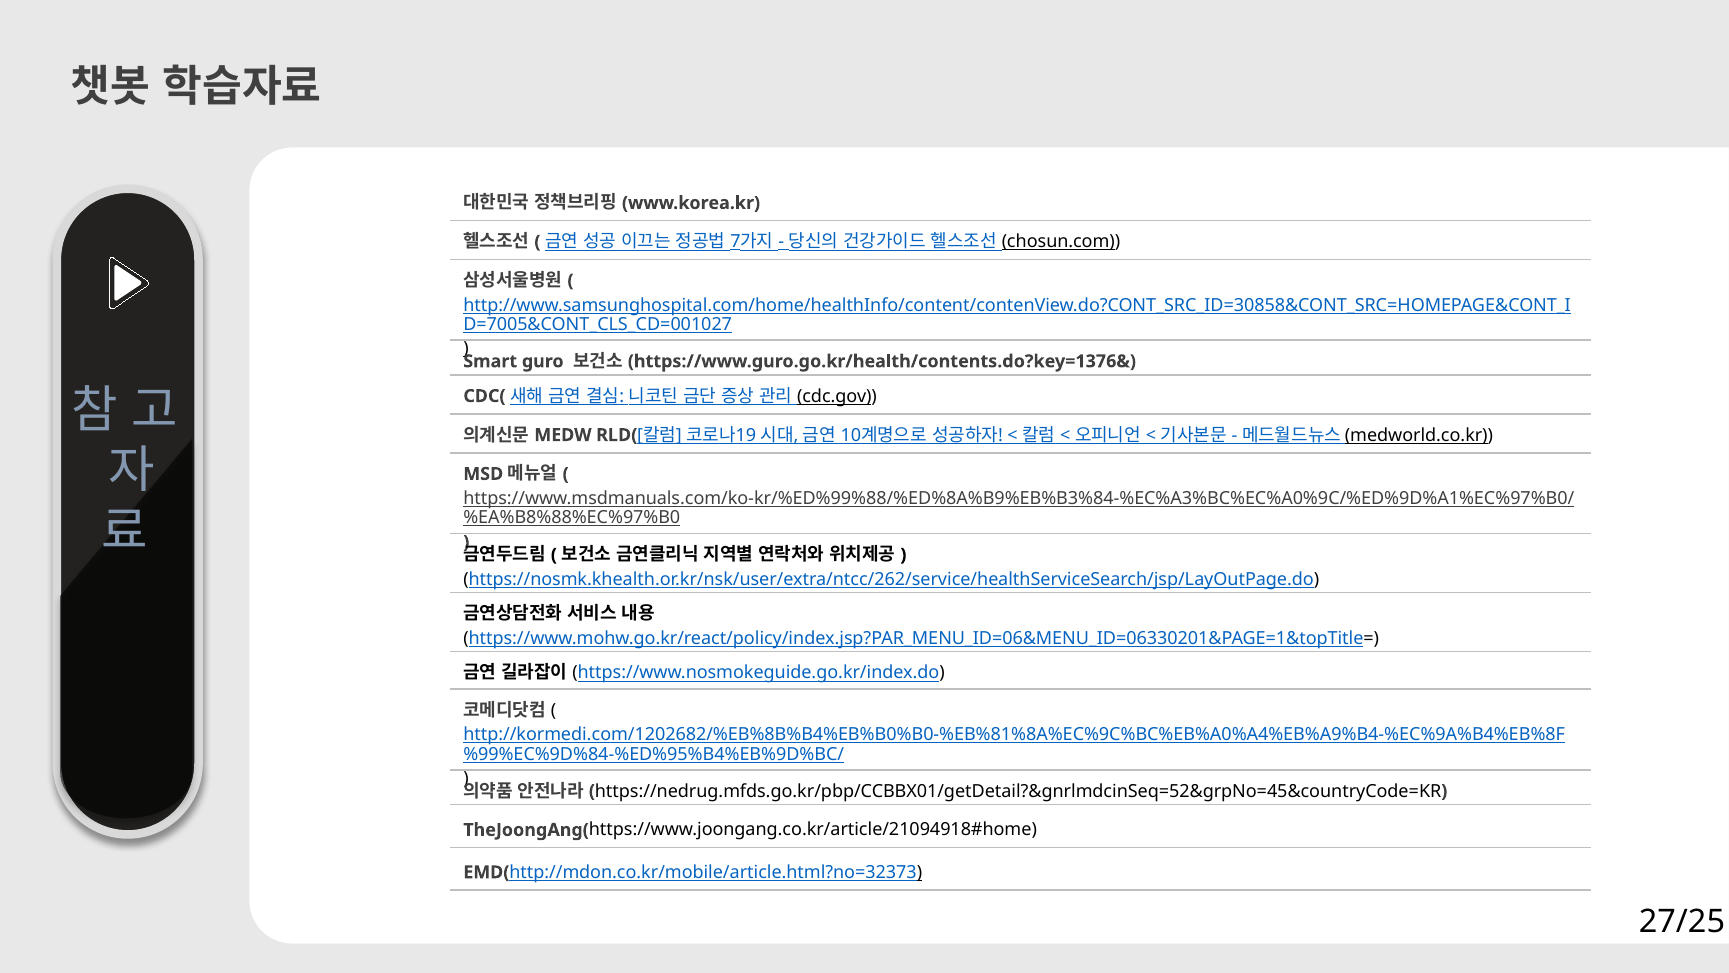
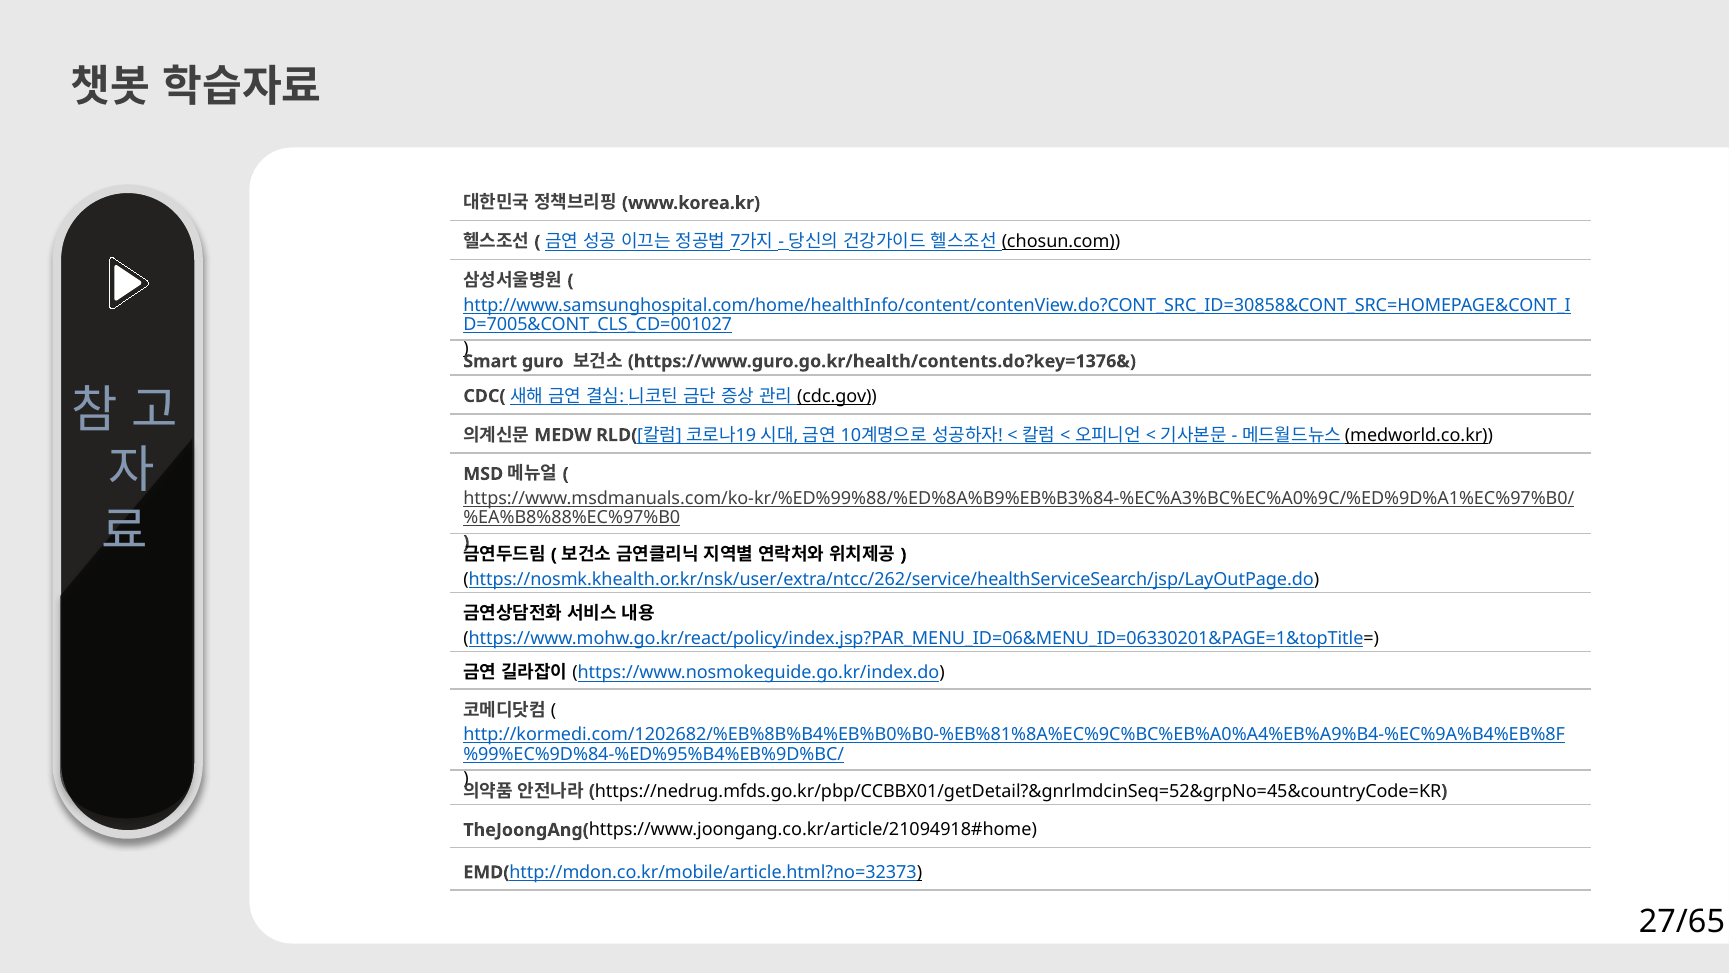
27/25: 27/25 -> 27/65 (1682, 921)
